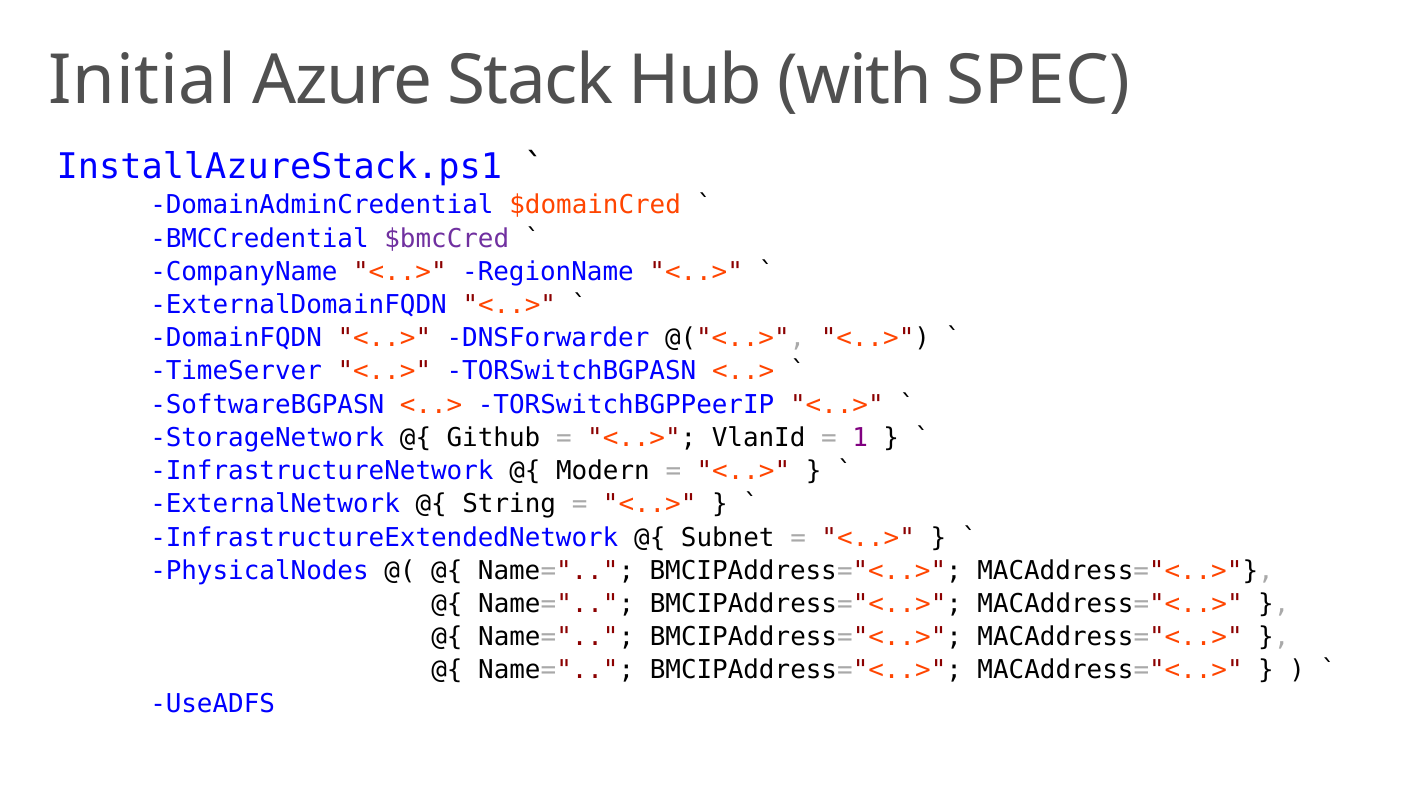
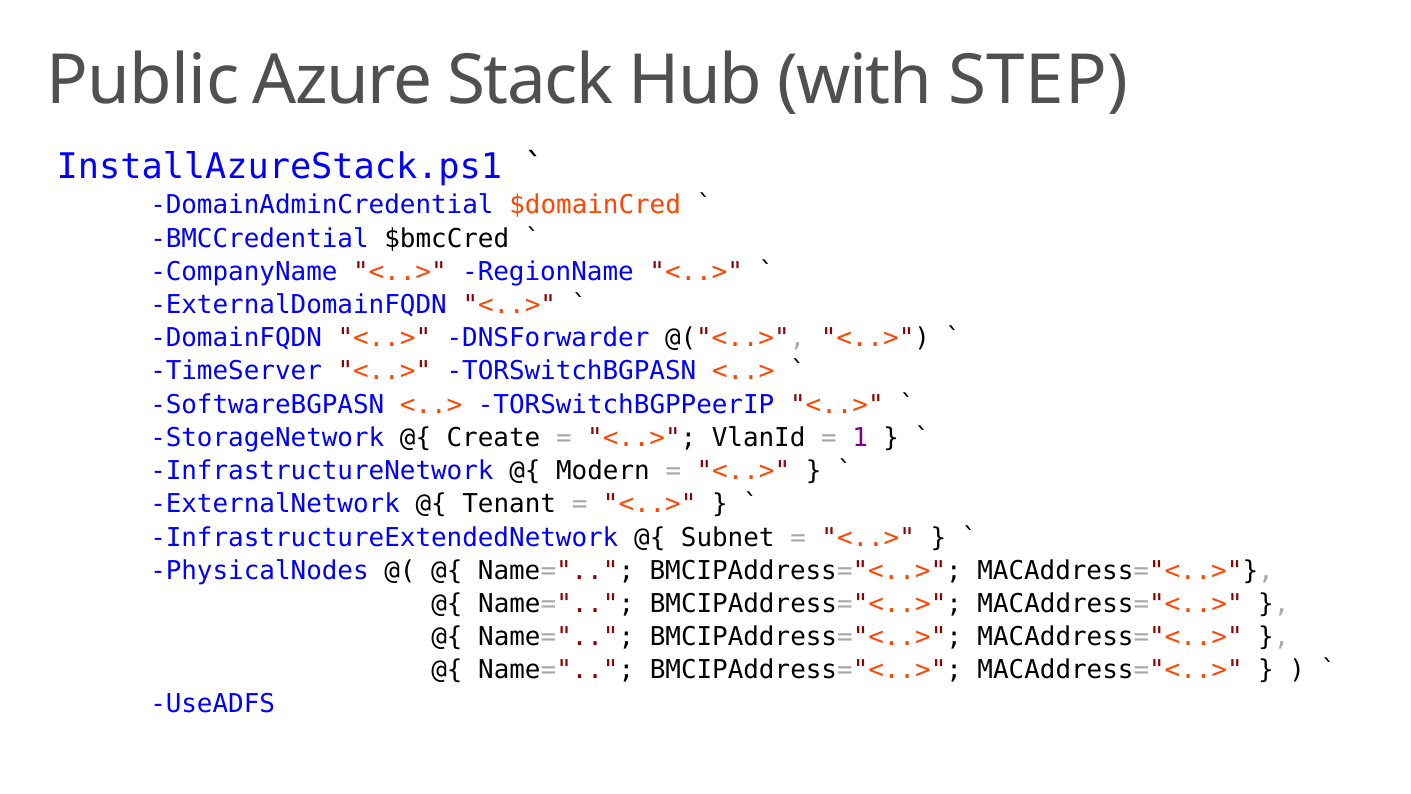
Initial: Initial -> Public (143, 81)
SPEC: SPEC -> STEP (1038, 81)
$bmcCred colour: purple -> black (447, 238)
Github: Github -> Create (493, 438)
String: String -> Tenant (509, 504)
